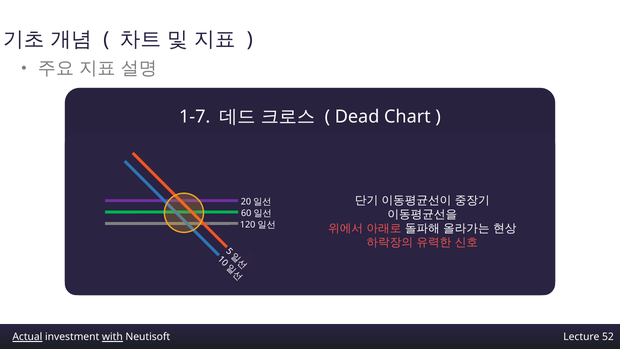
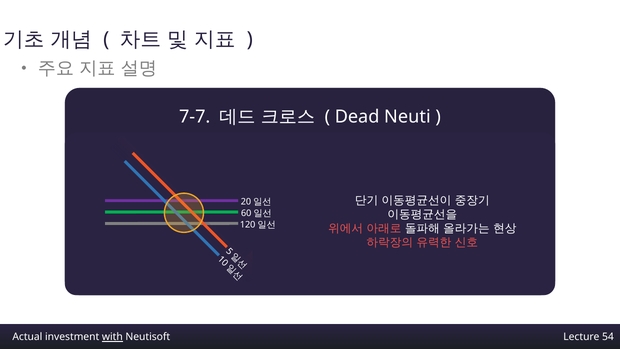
1-7: 1-7 -> 7-7 (195, 116)
Chart: Chart -> Neuti (407, 116)
Actual underline: present -> none (27, 337)
52: 52 -> 54 (608, 337)
